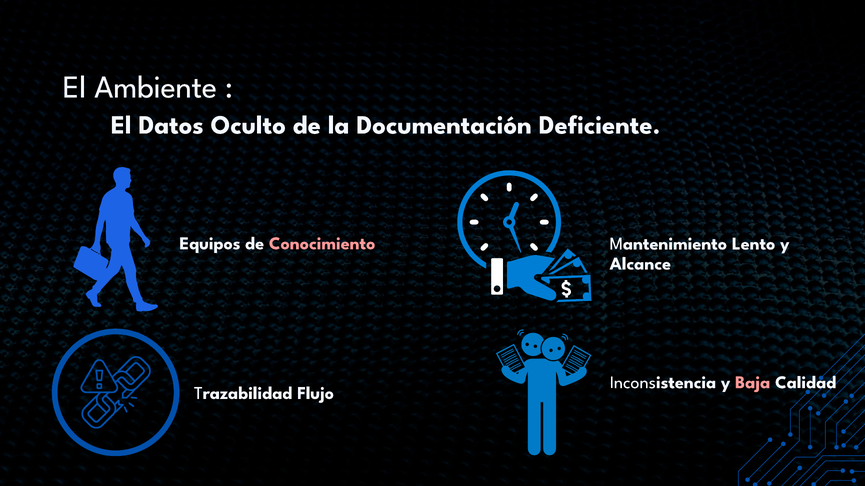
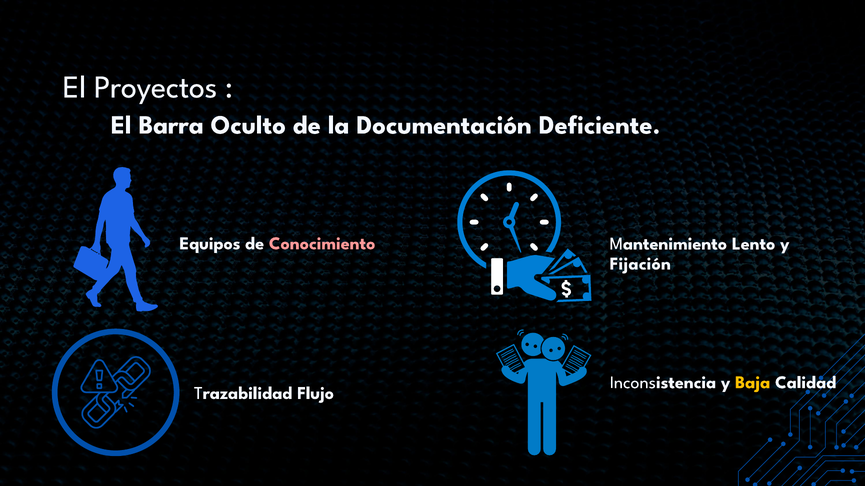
Ambiente: Ambiente -> Proyectos (156, 87)
Datos: Datos -> Barra (171, 125)
Alcance: Alcance -> Fijación (640, 264)
Baja colour: pink -> yellow (753, 383)
